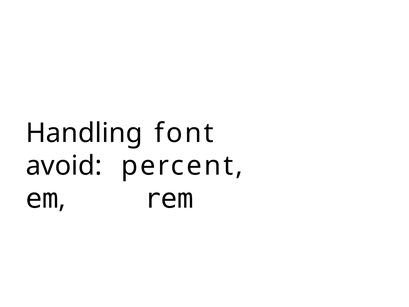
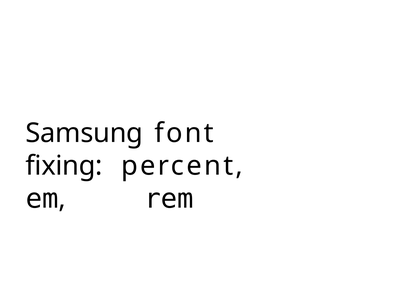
Handling: Handling -> Samsung (84, 133)
avoid: avoid -> fixing (64, 166)
